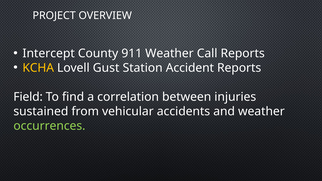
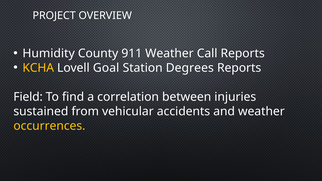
Intercept: Intercept -> Humidity (49, 53)
Gust: Gust -> Goal (106, 68)
Accident: Accident -> Degrees (190, 68)
occurrences colour: light green -> yellow (49, 126)
